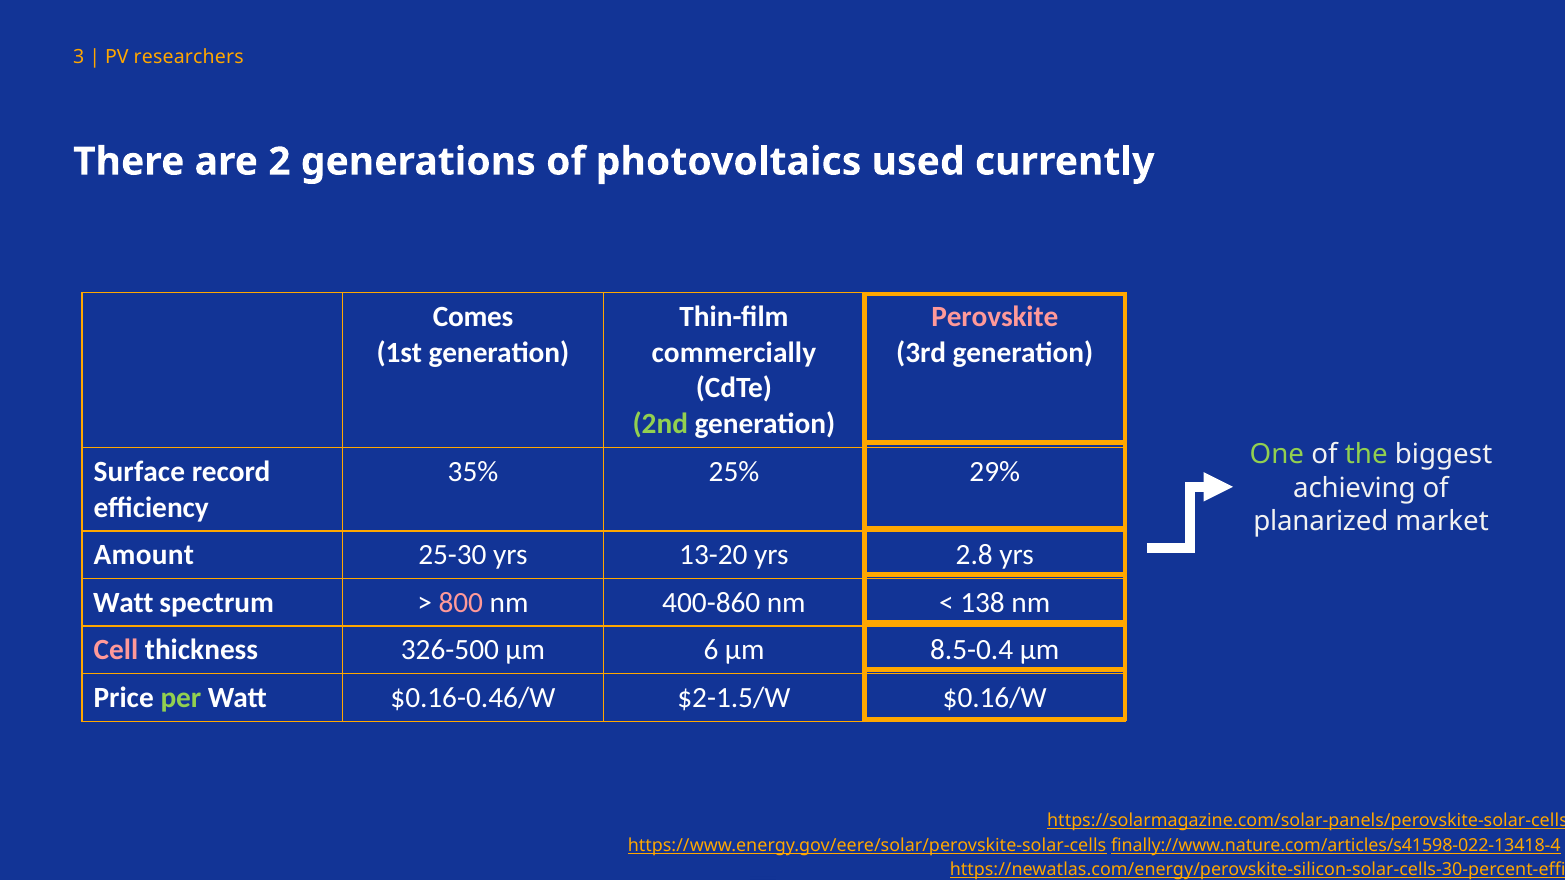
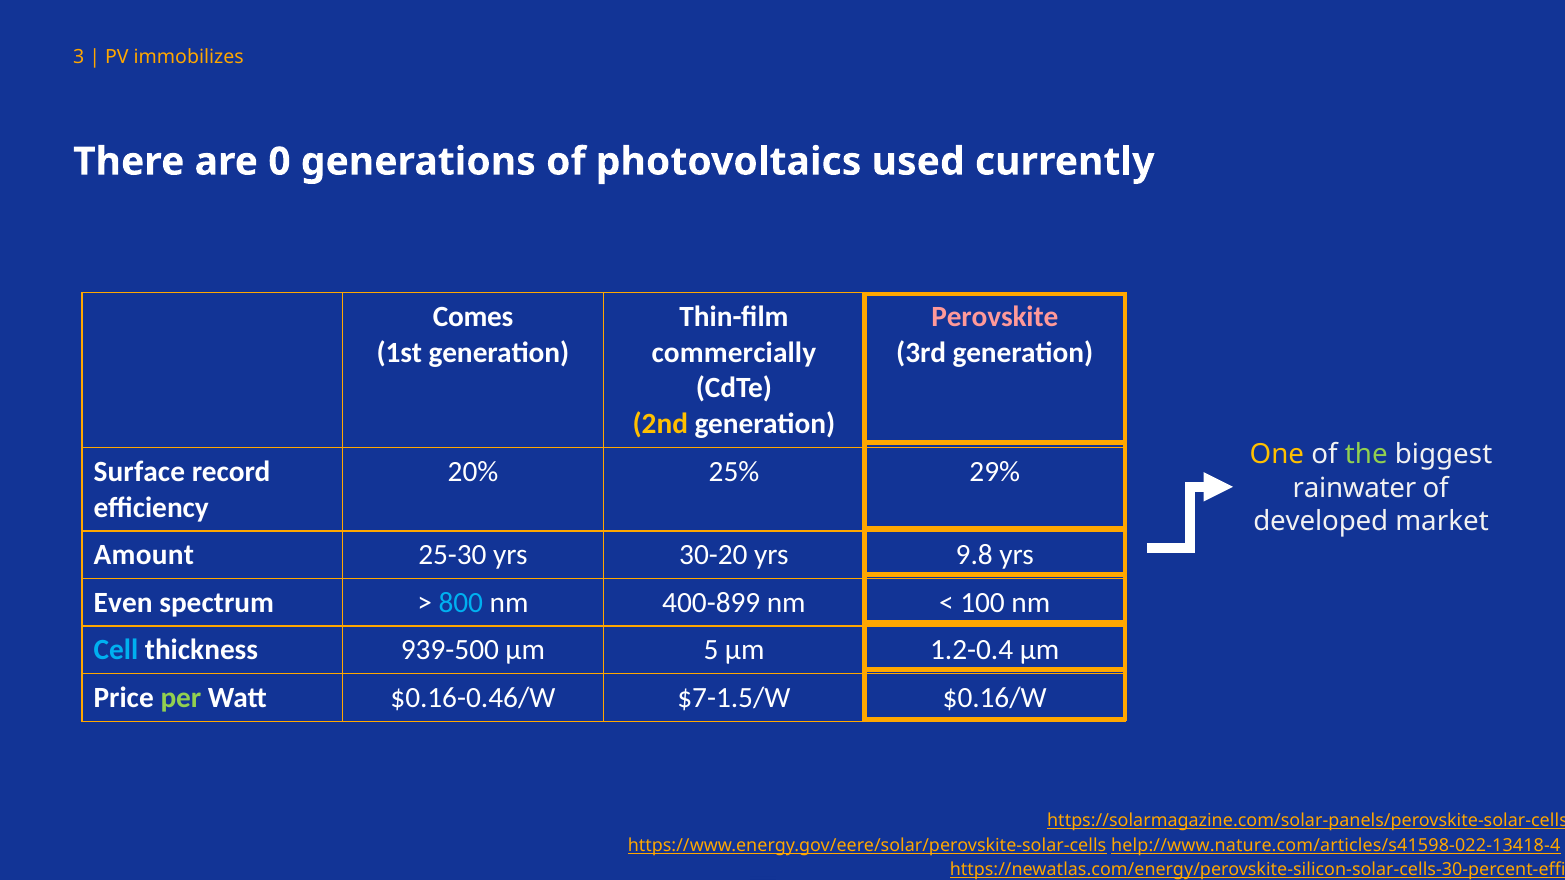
researchers: researchers -> immobilizes (189, 57)
2: 2 -> 0 (279, 162)
2nd colour: light green -> yellow (660, 424)
One colour: light green -> yellow (1277, 455)
35%: 35% -> 20% (473, 472)
achieving: achieving -> rainwater (1354, 488)
planarized: planarized -> developed (1321, 521)
13-20: 13-20 -> 30-20 (713, 555)
2.8: 2.8 -> 9.8 (974, 555)
Watt: Watt -> Even (123, 603)
800 colour: pink -> light blue (461, 603)
400-860: 400-860 -> 400-899 (711, 603)
138: 138 -> 100 (983, 603)
Cell colour: pink -> light blue (116, 650)
326-500: 326-500 -> 939-500 (450, 650)
6: 6 -> 5 (711, 650)
8.5-0.4: 8.5-0.4 -> 1.2-0.4 (972, 650)
$2-1.5/W: $2-1.5/W -> $7-1.5/W (734, 698)
finally://www.nature.com/articles/s41598-022-13418-4: finally://www.nature.com/articles/s41598-022-13418-4 -> help://www.nature.com/articles/s41598-022-13418-4 (1336, 846)
